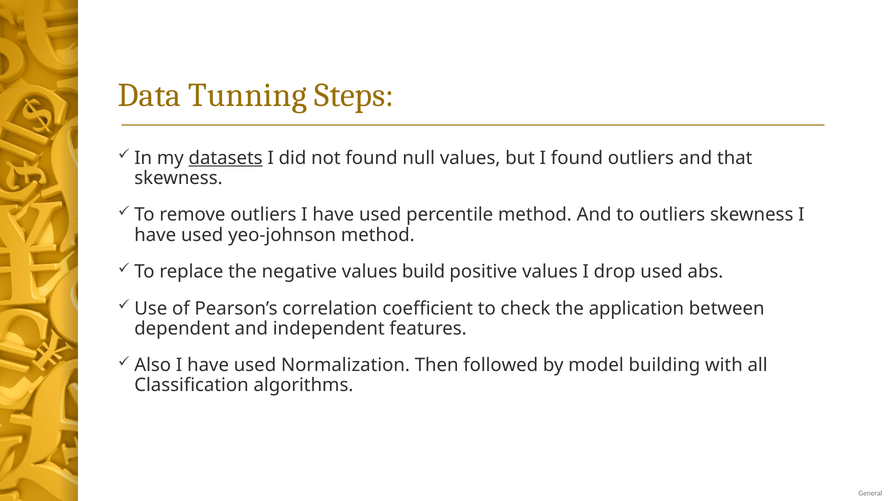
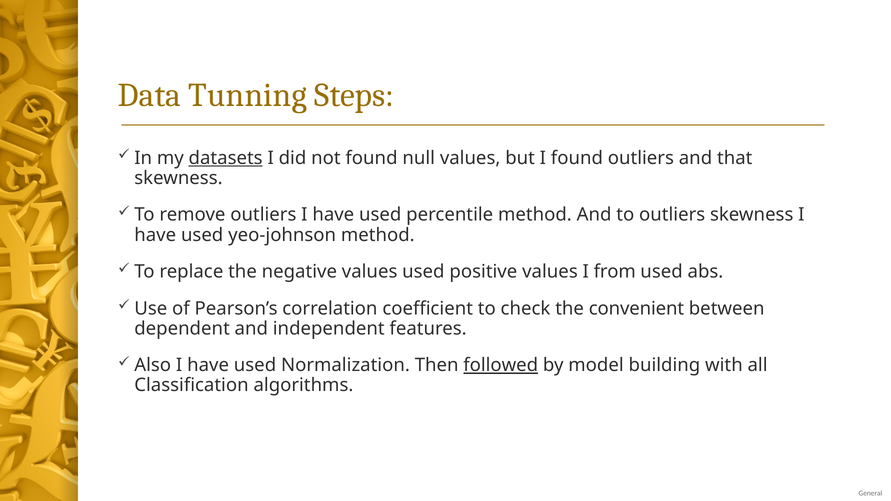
values build: build -> used (423, 272)
drop: drop -> from (615, 272)
application: application -> convenient (636, 309)
followed underline: none -> present (501, 366)
